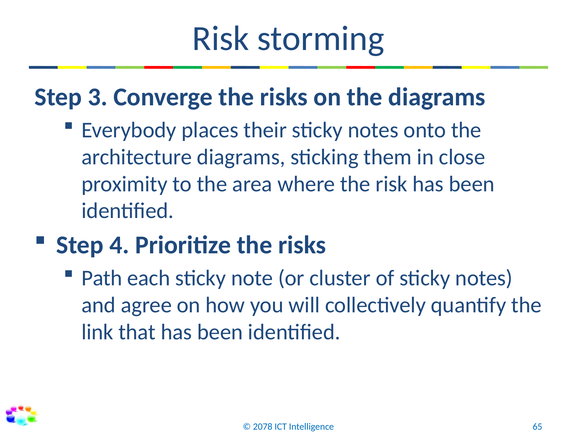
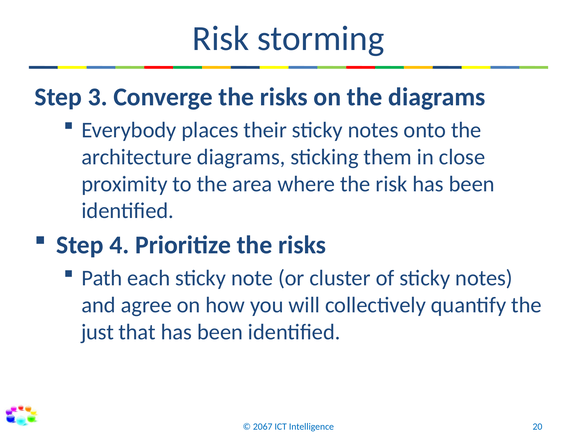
link: link -> just (98, 332)
2078: 2078 -> 2067 (263, 427)
65: 65 -> 20 (538, 427)
